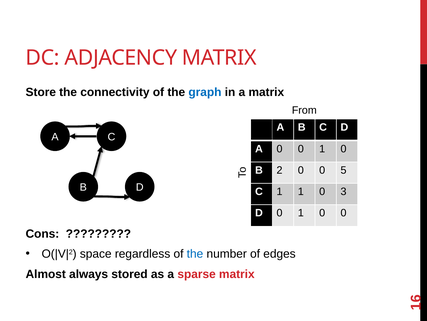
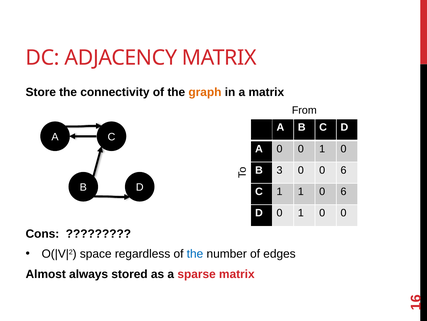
graph colour: blue -> orange (205, 92)
2: 2 -> 3 (279, 170)
0 0 5: 5 -> 6 (344, 170)
1 0 3: 3 -> 6 (344, 191)
